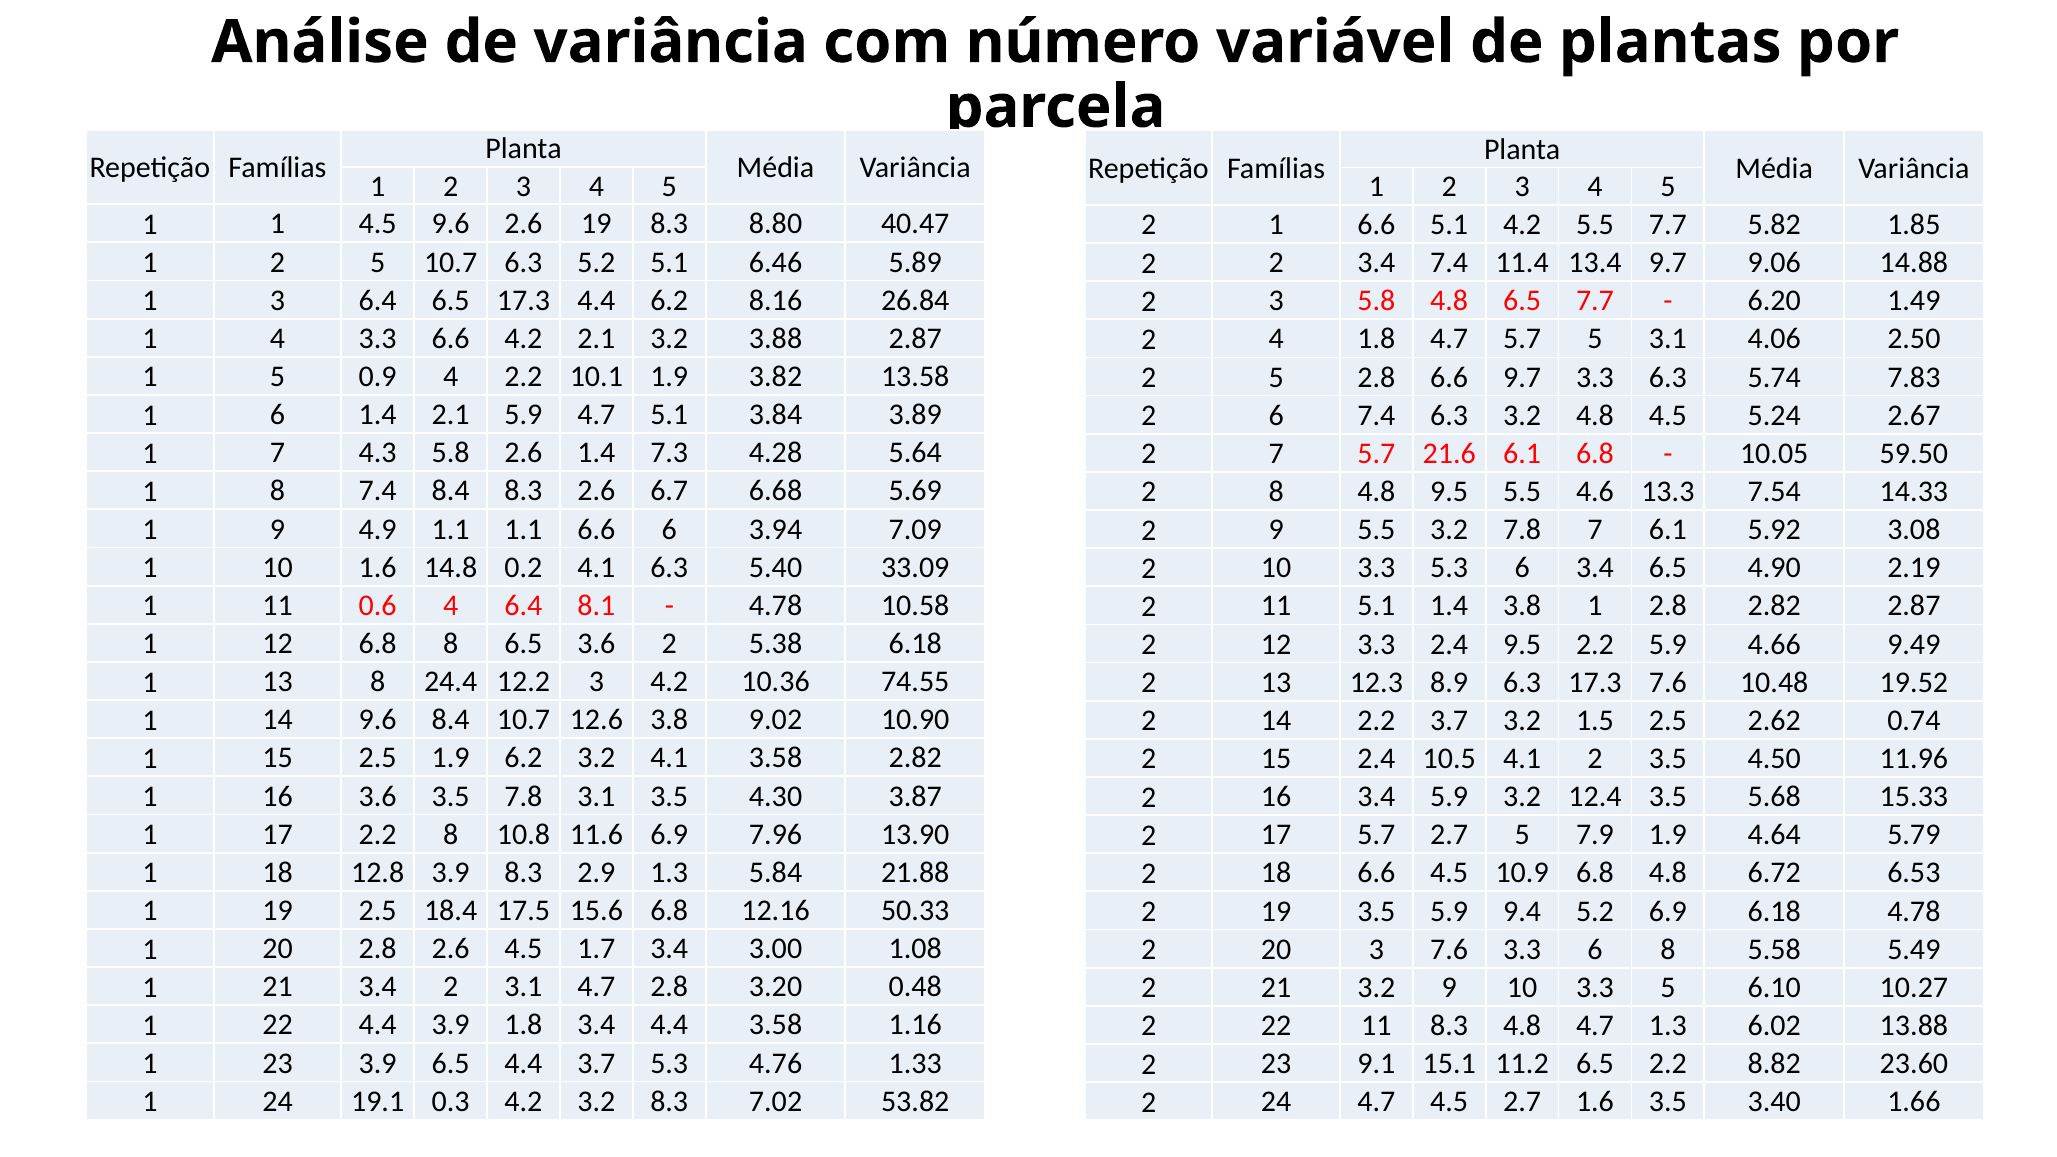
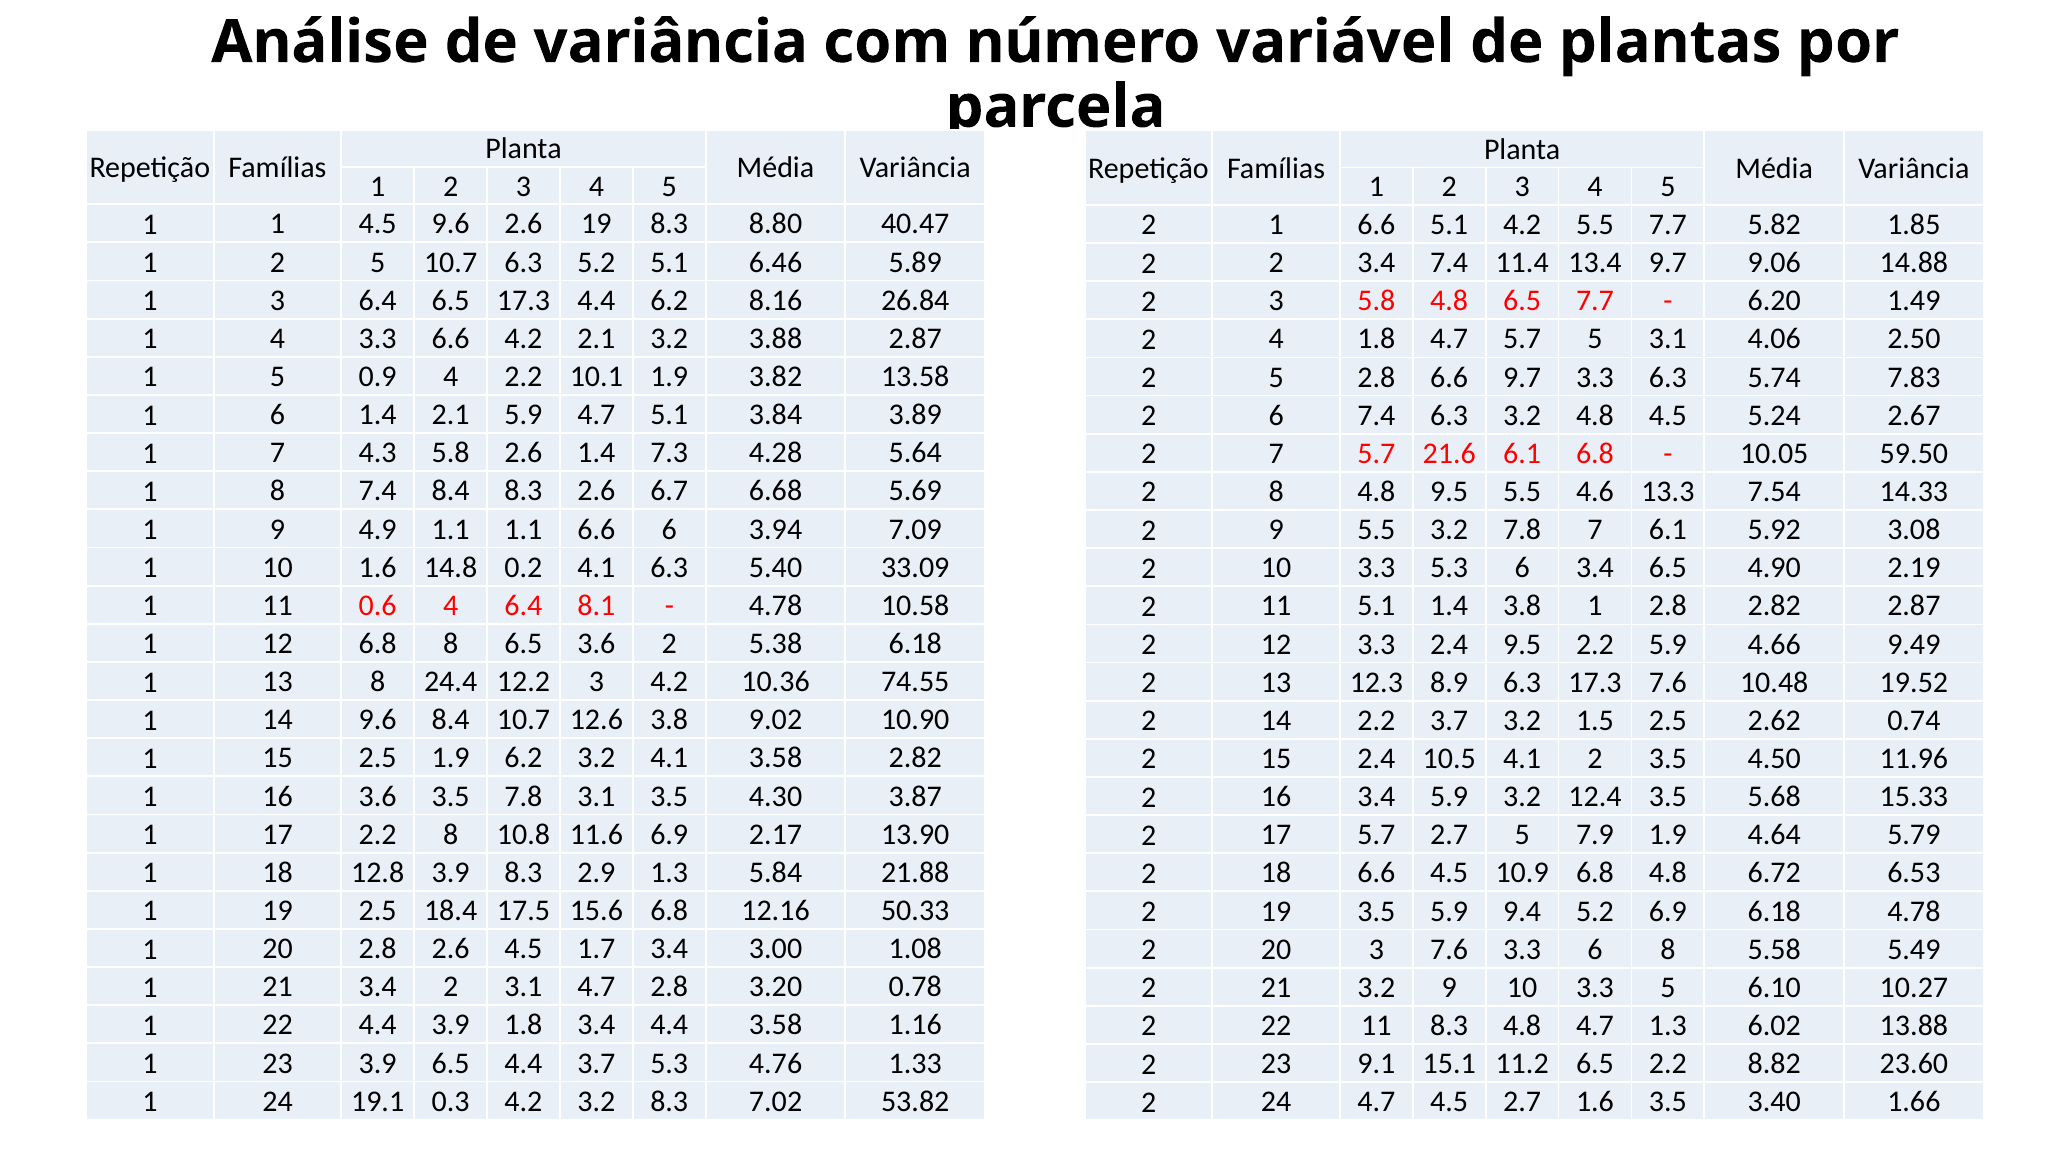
7.96: 7.96 -> 2.17 (776, 834)
0.48: 0.48 -> 0.78 (915, 987)
